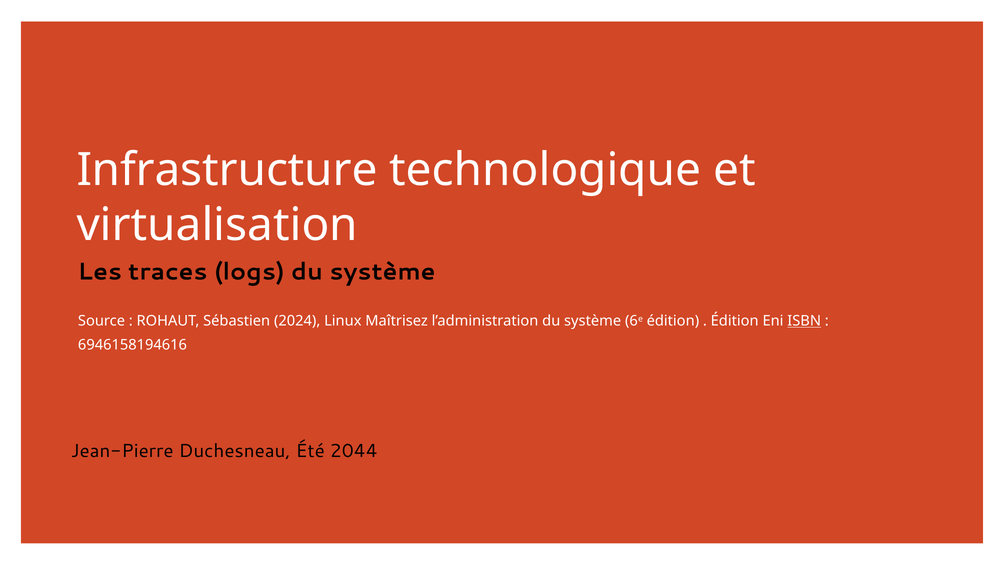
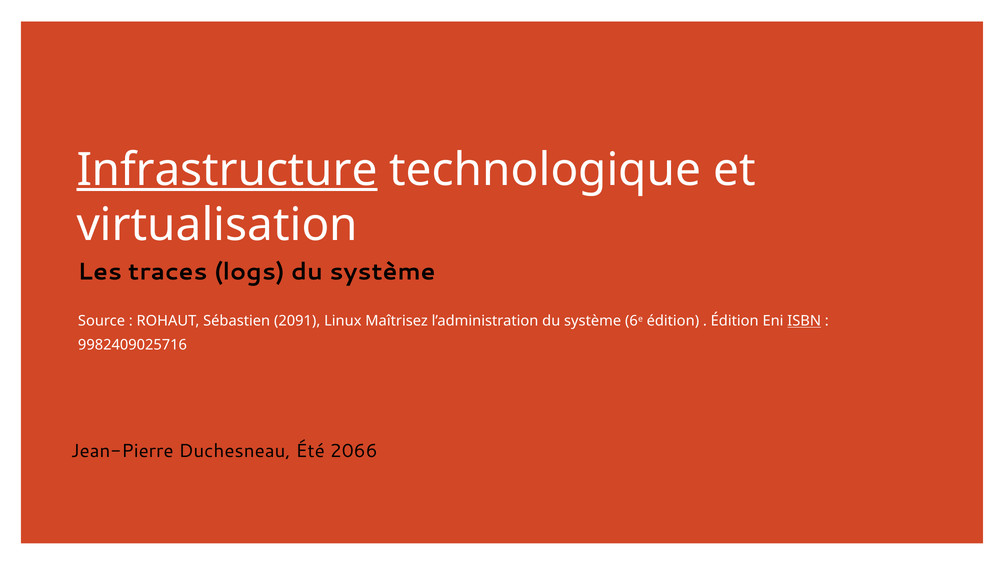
Infrastructure underline: none -> present (227, 170)
2024: 2024 -> 2091 (297, 321)
6946158194616: 6946158194616 -> 9982409025716 (132, 345)
2044: 2044 -> 2066 (354, 451)
